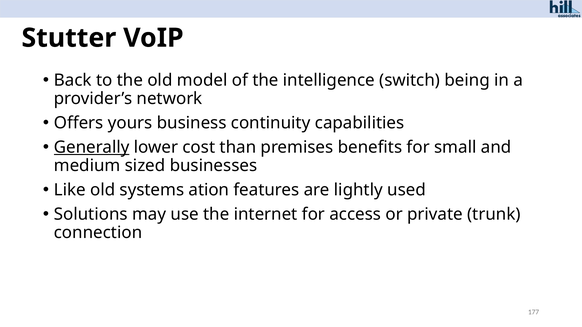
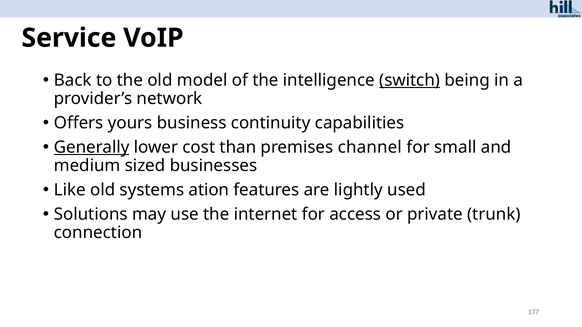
Stutter: Stutter -> Service (69, 38)
switch underline: none -> present (410, 80)
benefits: benefits -> channel (370, 147)
